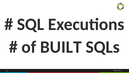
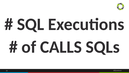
BUILT: BUILT -> CALLS (61, 47)
